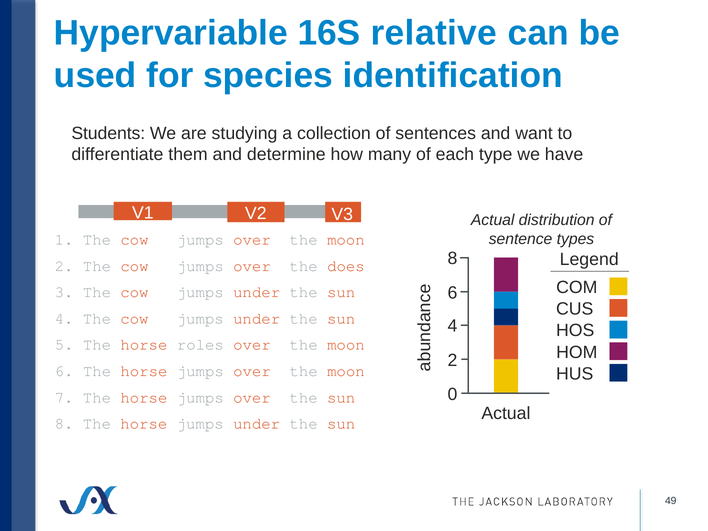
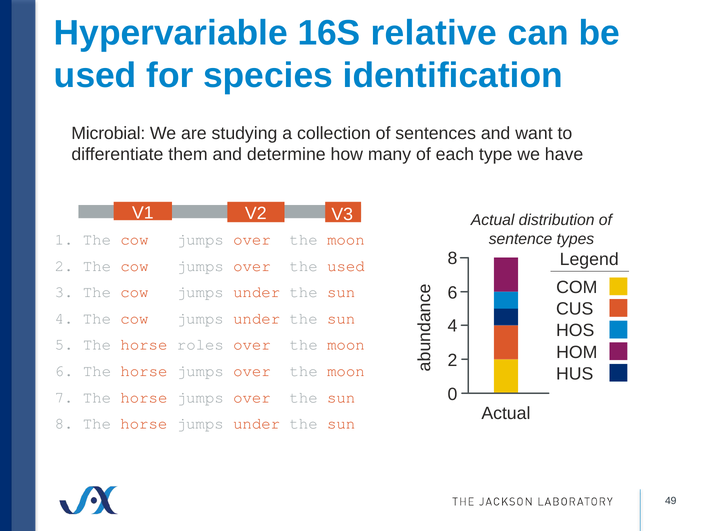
Students: Students -> Microbial (108, 133)
the does: does -> used (346, 266)
